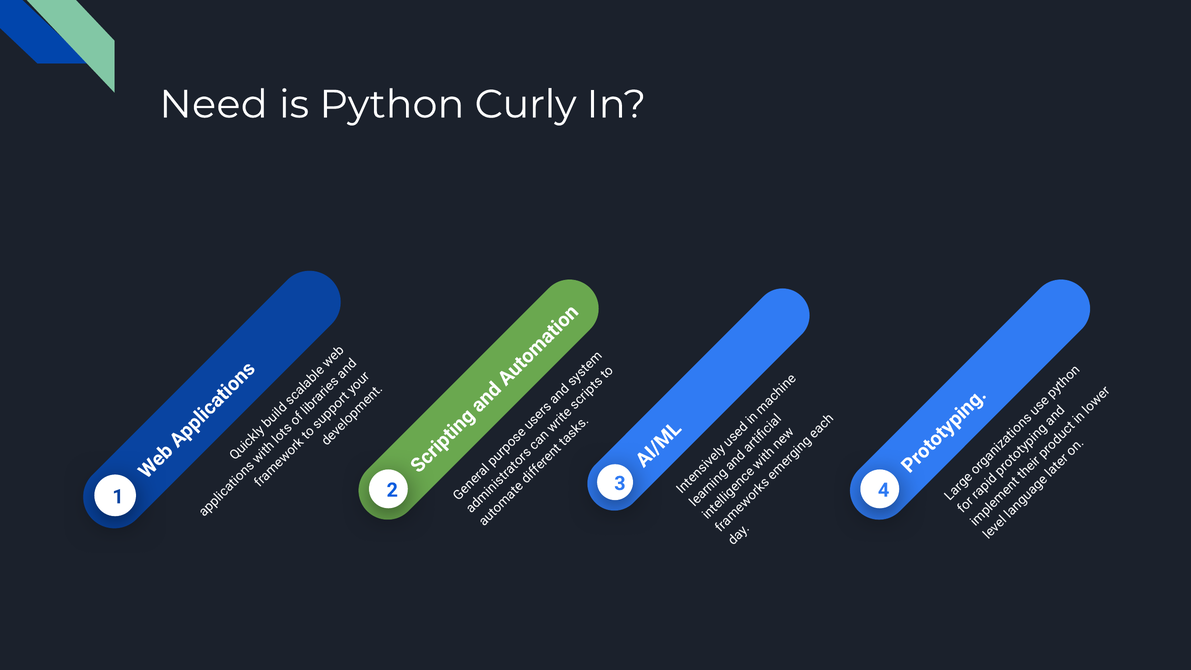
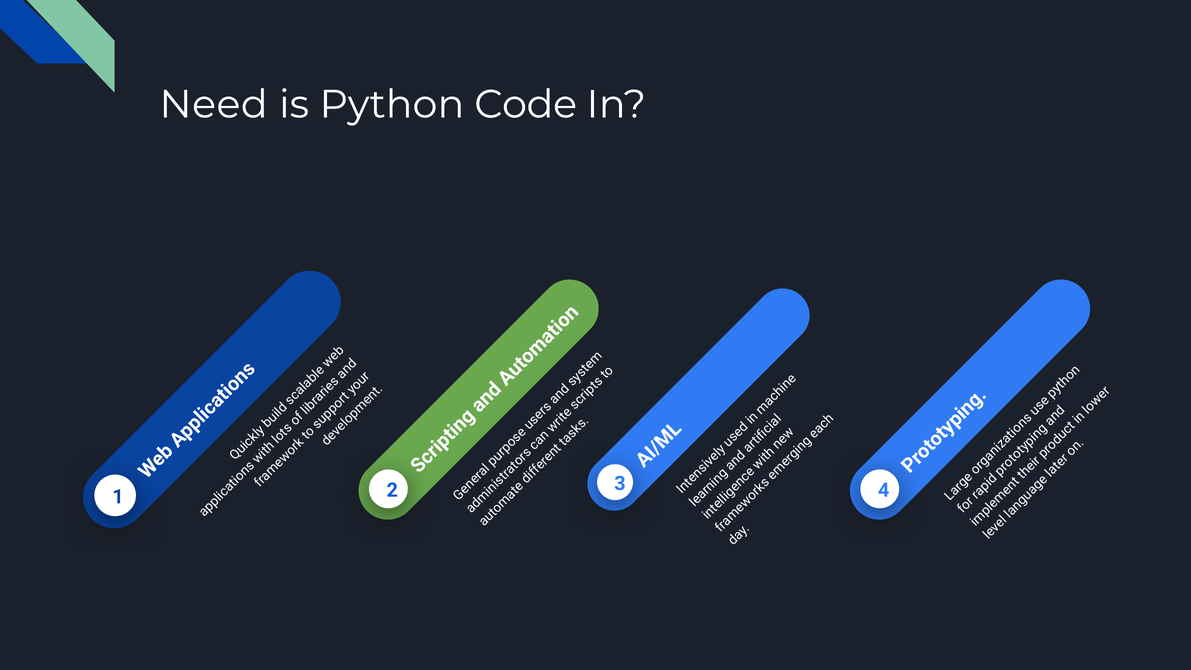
Curly: Curly -> Code (526, 104)
